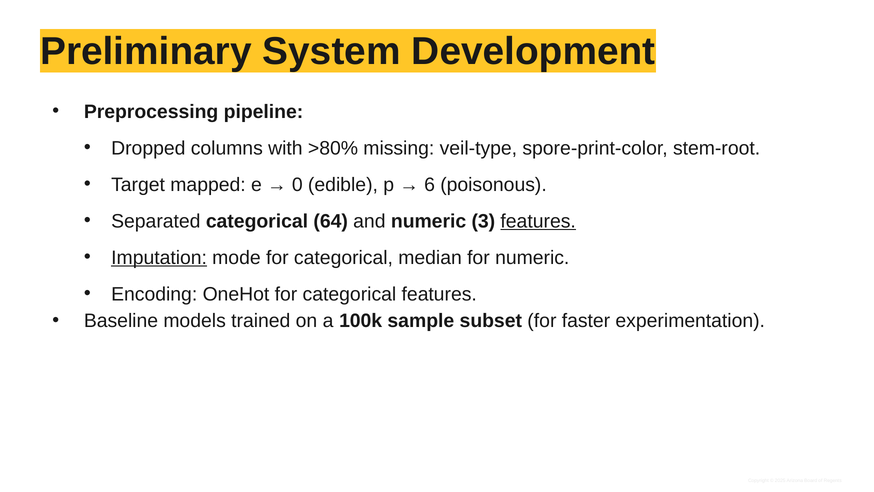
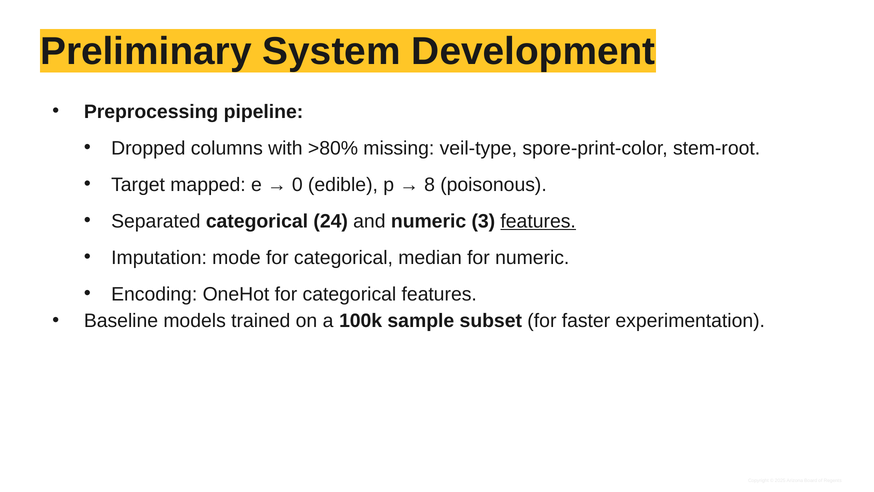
6: 6 -> 8 (430, 184)
64: 64 -> 24 (331, 221)
Imputation underline: present -> none (159, 257)
